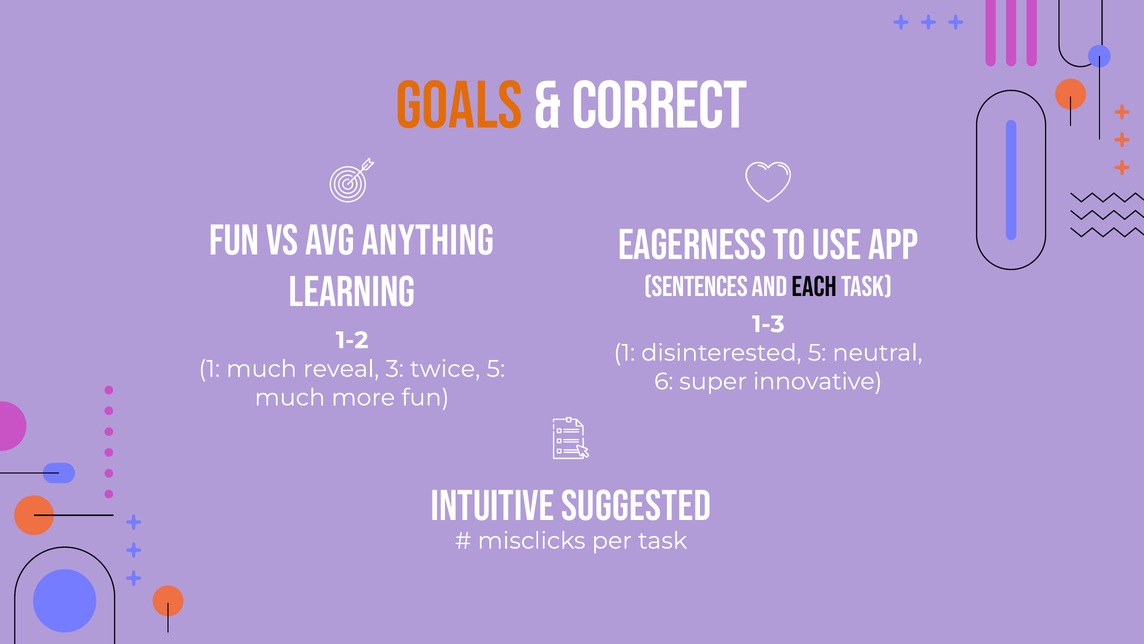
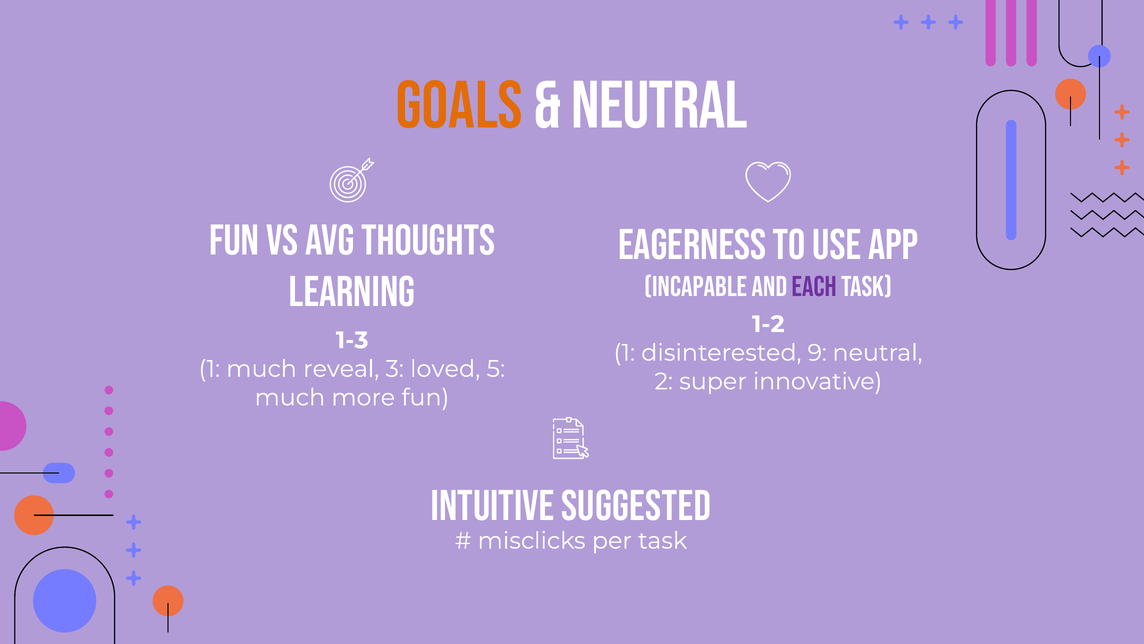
Correct: Correct -> Neutral (660, 105)
anything: anything -> thoughts (428, 240)
Sentences: Sentences -> Incapable (696, 287)
each colour: black -> purple (814, 287)
1-3: 1-3 -> 1-2 (768, 324)
1-2: 1-2 -> 1-3 (352, 340)
disinterested 5: 5 -> 9 (817, 353)
twice: twice -> loved (445, 369)
6: 6 -> 2 (664, 381)
